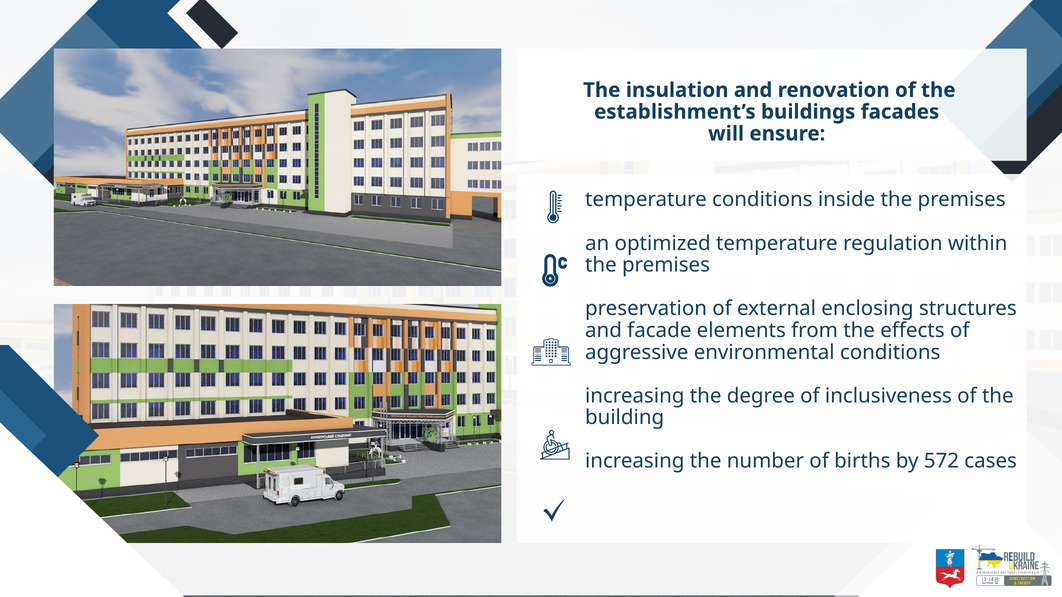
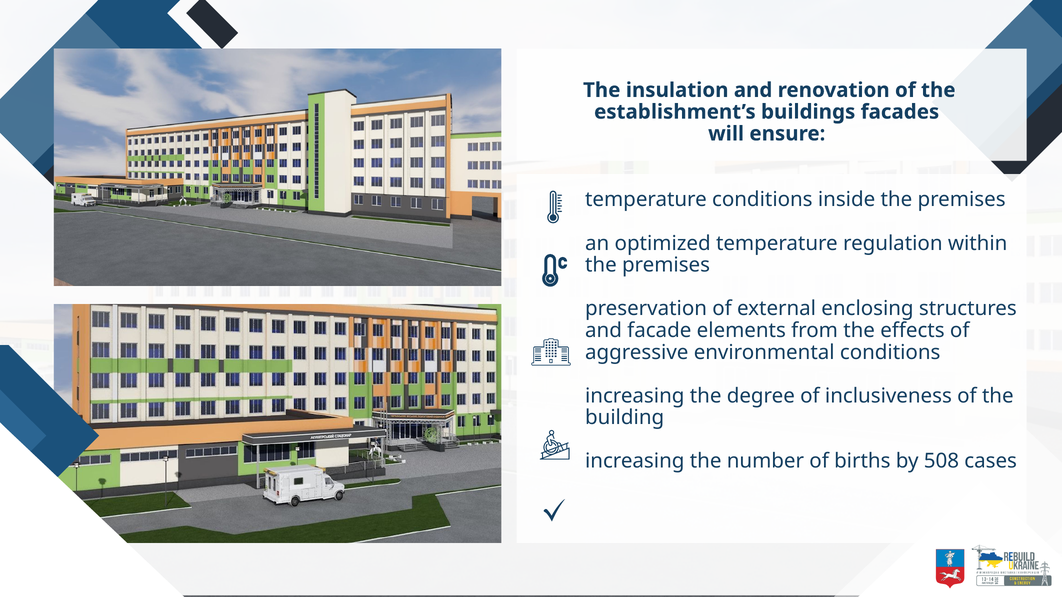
572: 572 -> 508 (941, 461)
